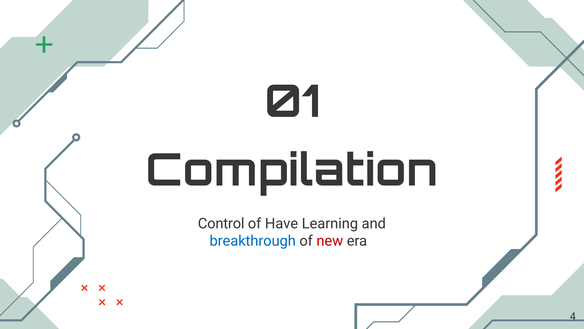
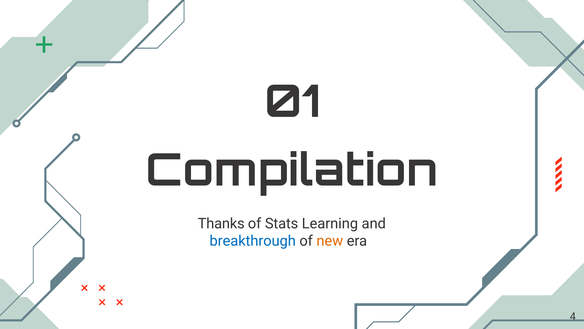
Control: Control -> Thanks (221, 223)
Have: Have -> Stats (282, 223)
new colour: red -> orange (330, 241)
